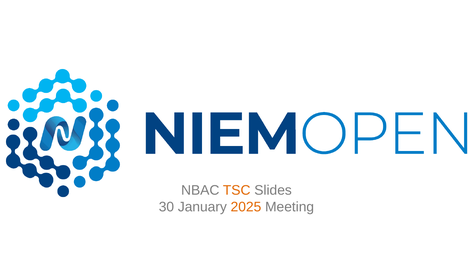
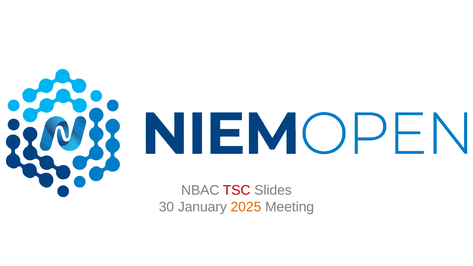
TSC colour: orange -> red (237, 190)
